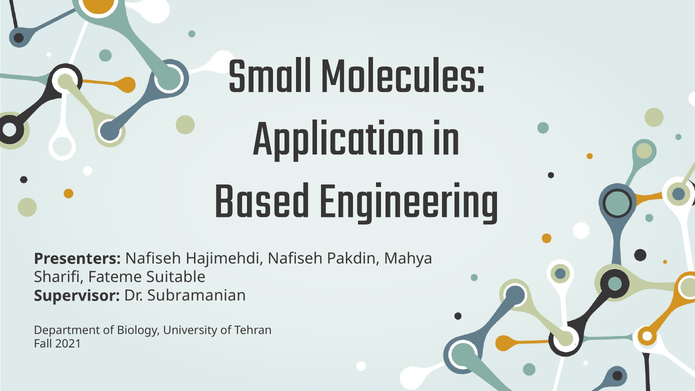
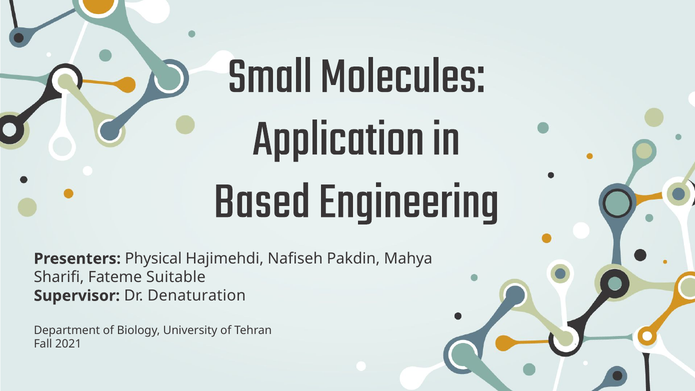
Presenters Nafiseh: Nafiseh -> Physical (153, 259)
Subramanian: Subramanian -> Denaturation (197, 296)
